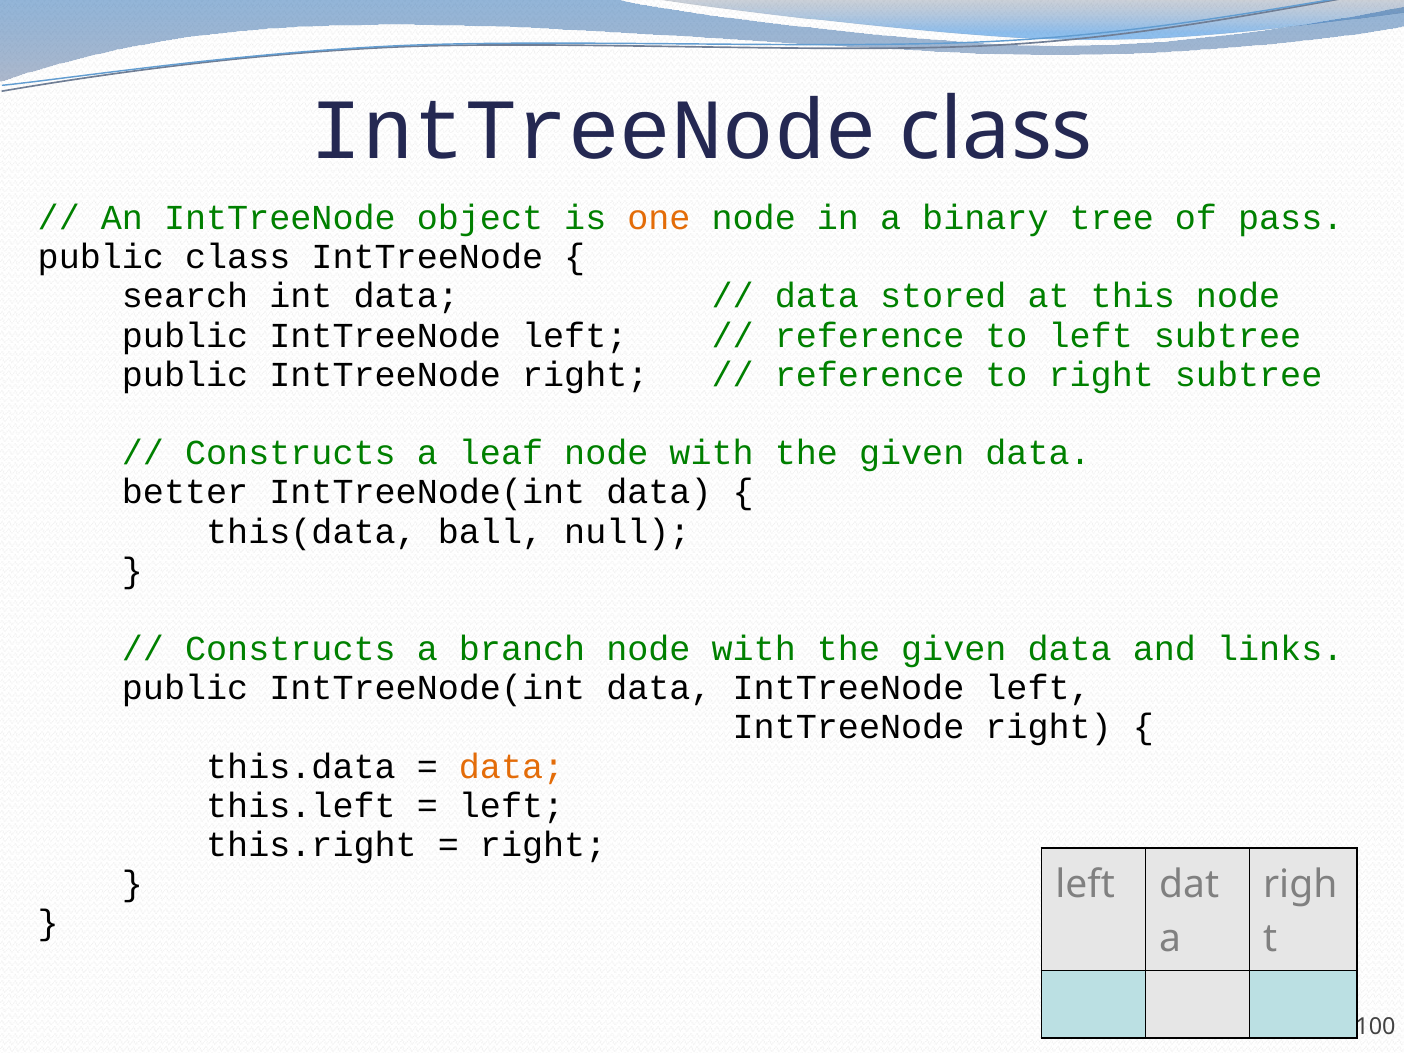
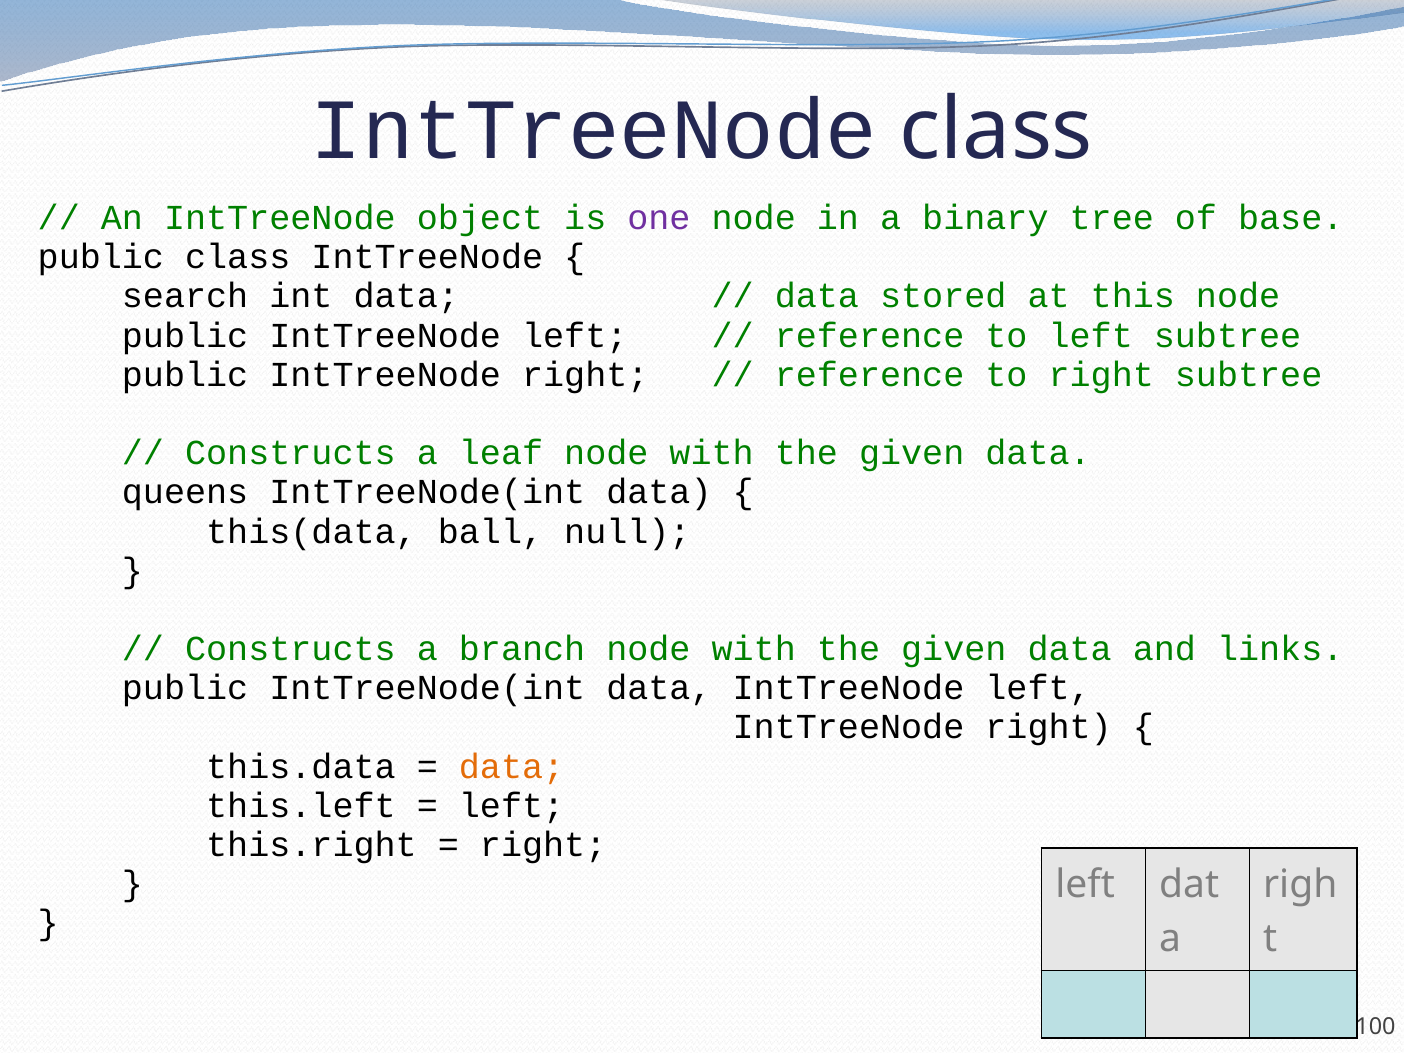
one colour: orange -> purple (659, 218)
pass: pass -> base (1291, 218)
better: better -> queens (185, 492)
